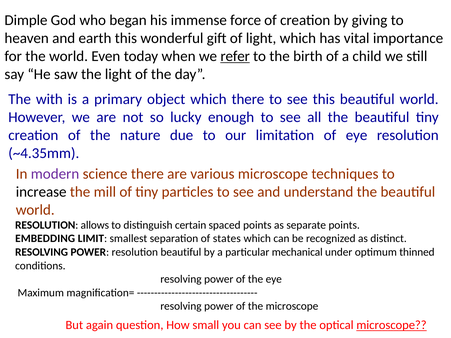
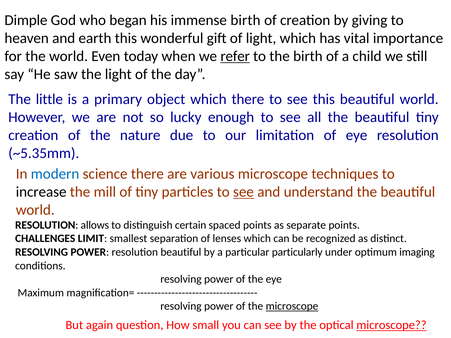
immense force: force -> birth (245, 20)
with: with -> little (49, 99)
~4.35mm: ~4.35mm -> ~5.35mm (44, 153)
modern colour: purple -> blue (55, 174)
see underline: none -> present (243, 192)
EMBEDDING: EMBEDDING -> CHALLENGES (45, 239)
states: states -> lenses (227, 239)
mechanical: mechanical -> particularly (297, 252)
thinned: thinned -> imaging (417, 252)
microscope underline: none -> present (292, 306)
